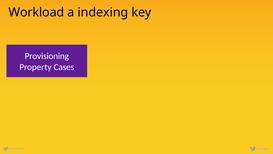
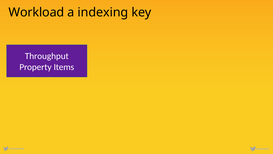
Provisioning: Provisioning -> Throughput (47, 56)
Cases: Cases -> Items (64, 67)
